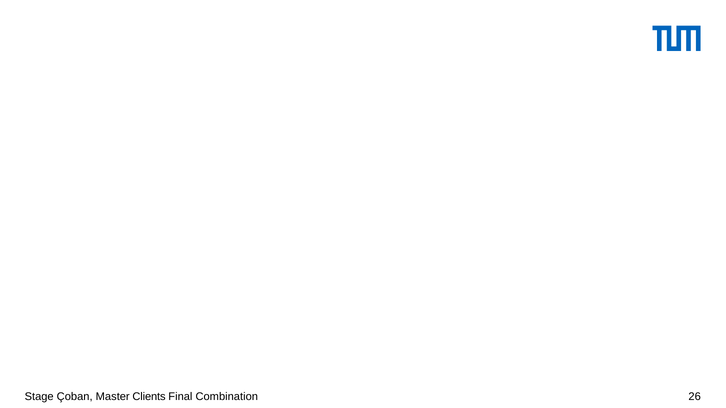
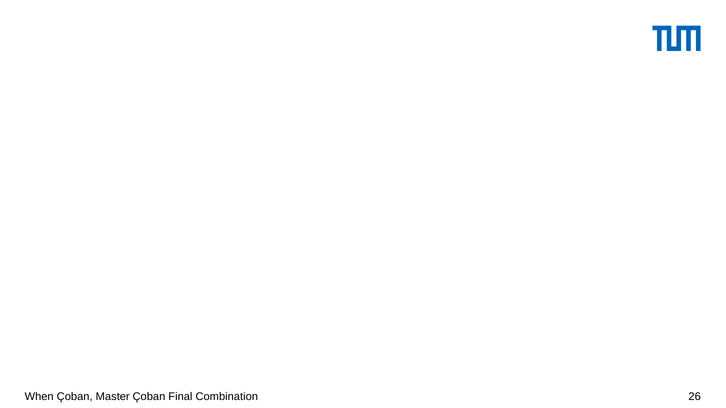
Stage: Stage -> When (39, 397)
Master Clients: Clients -> Çoban (149, 397)
